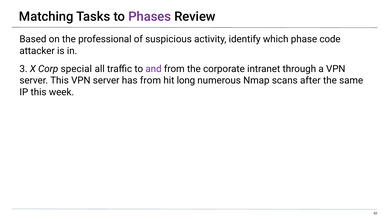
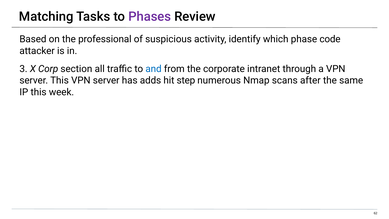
special: special -> section (76, 69)
and colour: purple -> blue (154, 69)
has from: from -> adds (151, 80)
long: long -> step (186, 80)
